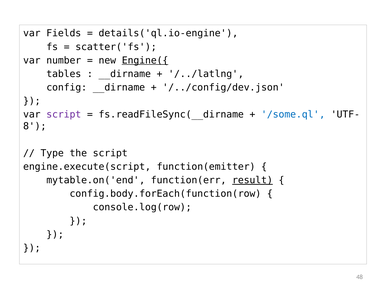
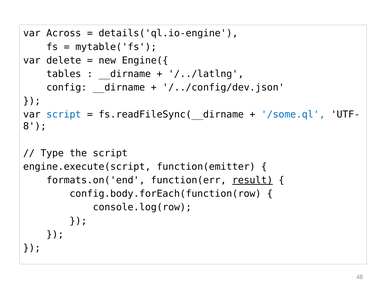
Fields: Fields -> Across (64, 33)
scatter('fs: scatter('fs -> mytable('fs (116, 47)
number: number -> delete (64, 60)
Engine({ underline: present -> none (145, 60)
script colour: purple -> blue (64, 114)
mytable.on('end: mytable.on('end -> formats.on('end (96, 180)
